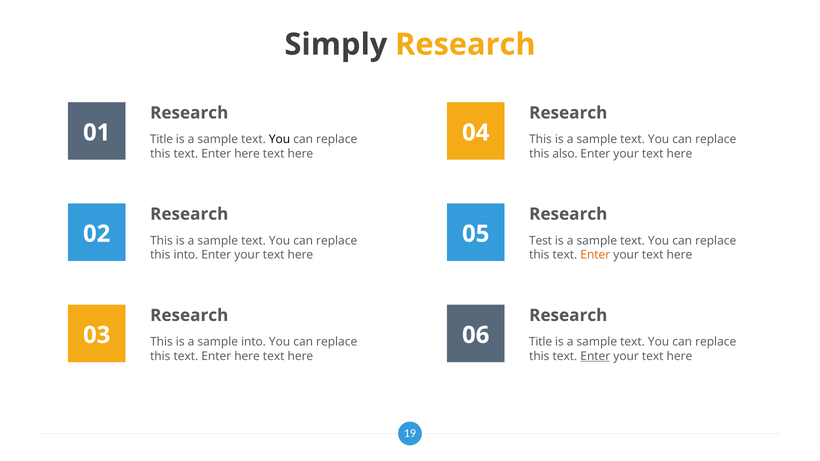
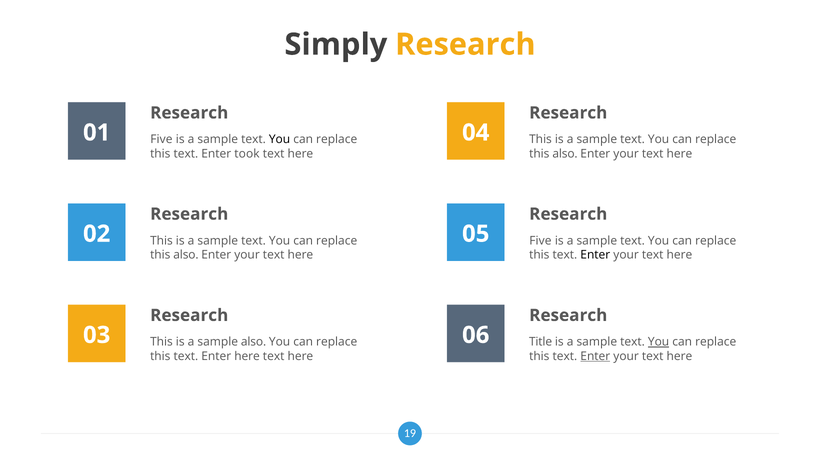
01 Title: Title -> Five (161, 139)
here: here -> took (247, 154)
05 Test: Test -> Five (540, 241)
into: into -> also (186, 255)
Enter colour: orange -> black (595, 255)
sample into: into -> also (254, 342)
You underline: none -> present (659, 342)
